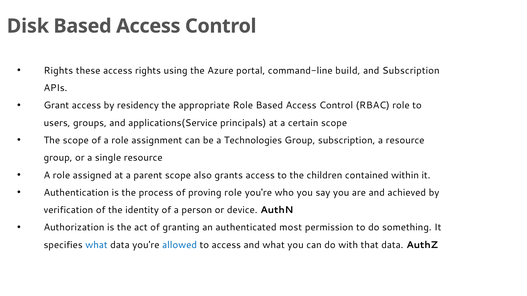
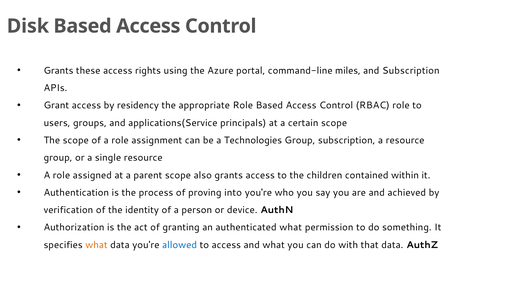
Rights: Rights -> Grants (59, 71)
build: build -> miles (348, 71)
proving role: role -> into (233, 193)
authenticated most: most -> what (291, 228)
what colour: blue -> orange (96, 245)
